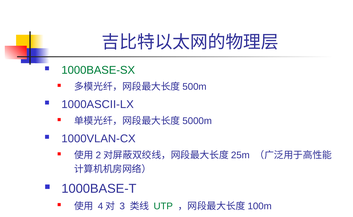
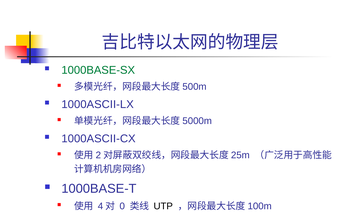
1000VLAN-CX: 1000VLAN-CX -> 1000ASCII-CX (99, 139)
3: 3 -> 0 (122, 206)
UTP colour: green -> black (163, 206)
